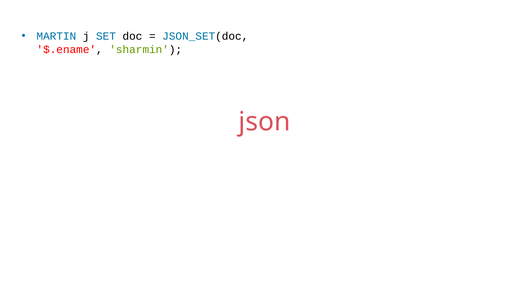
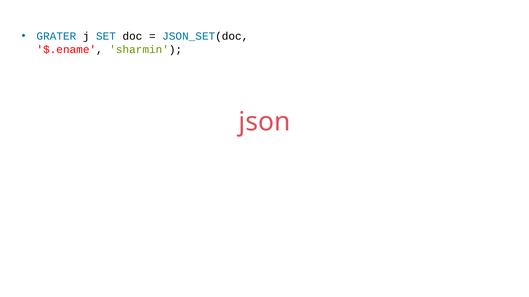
MARTIN: MARTIN -> GRATER (56, 36)
